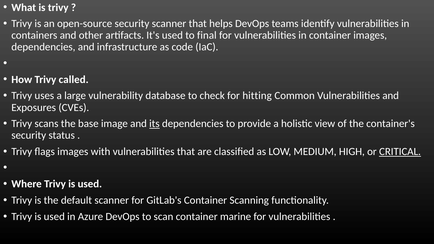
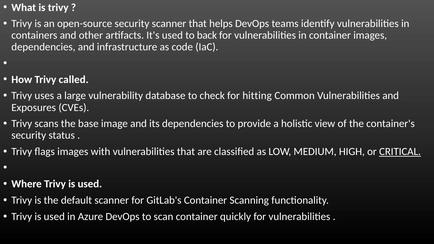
final: final -> back (207, 35)
its underline: present -> none (154, 124)
marine: marine -> quickly (236, 217)
